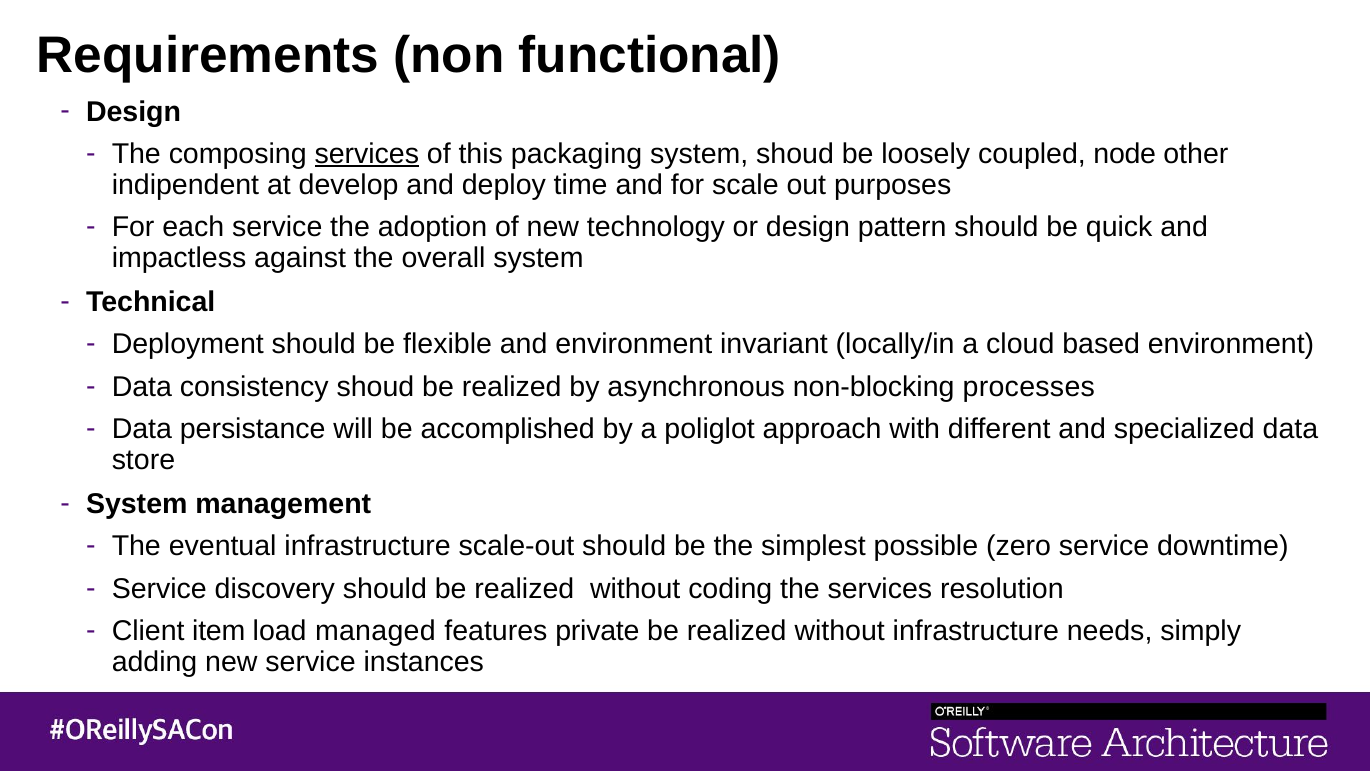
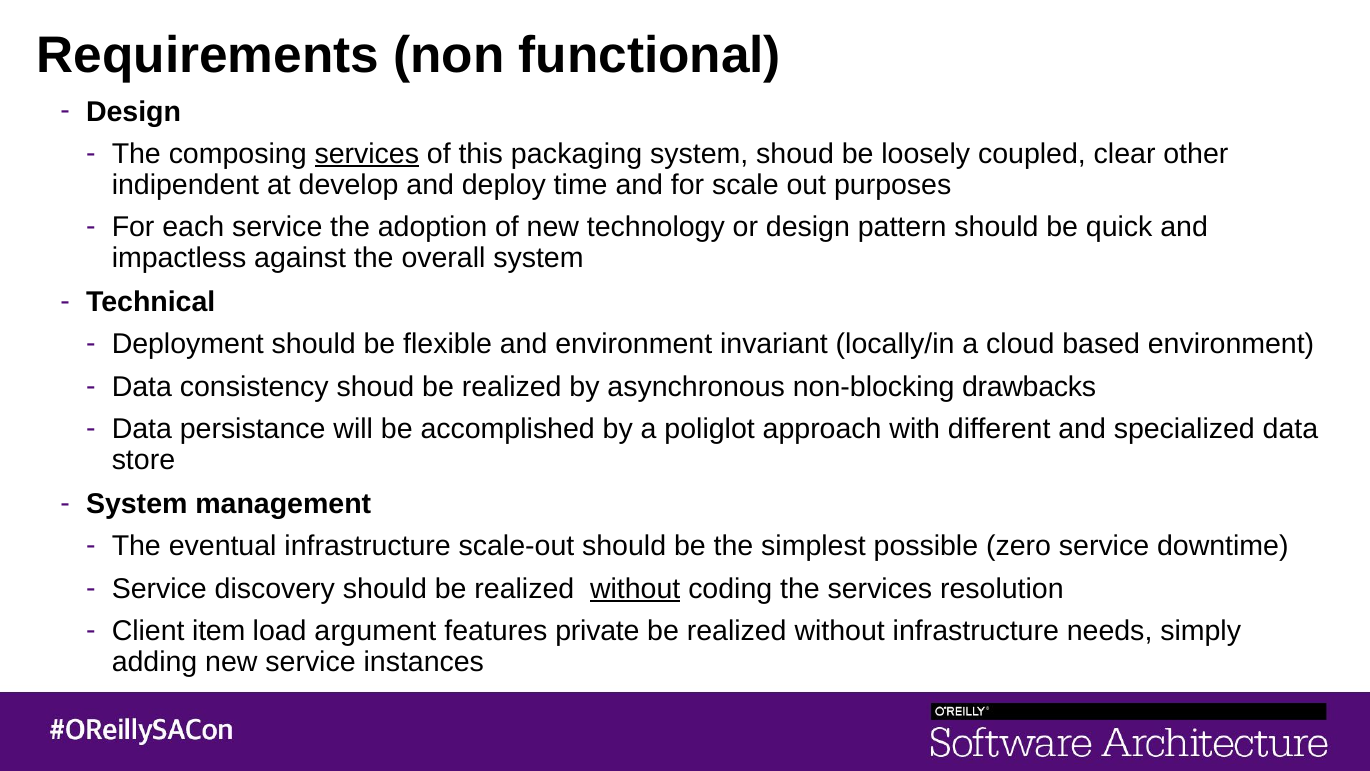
node: node -> clear (1125, 154)
processes: processes -> drawbacks (1029, 387)
without underline: none -> present (635, 588)
managed: managed -> argument (375, 631)
